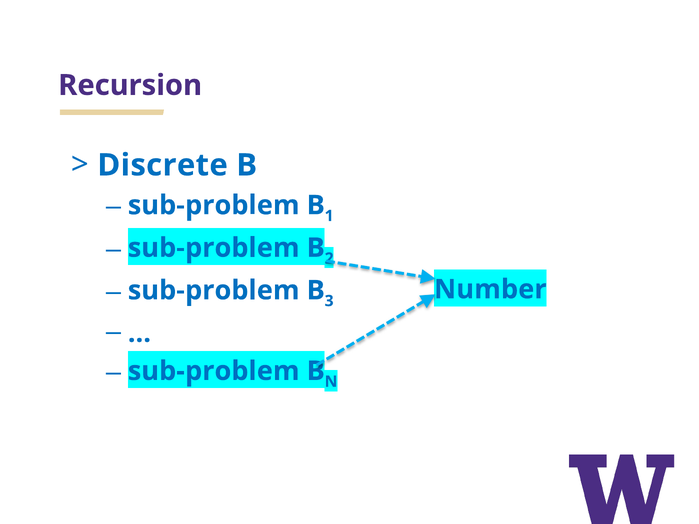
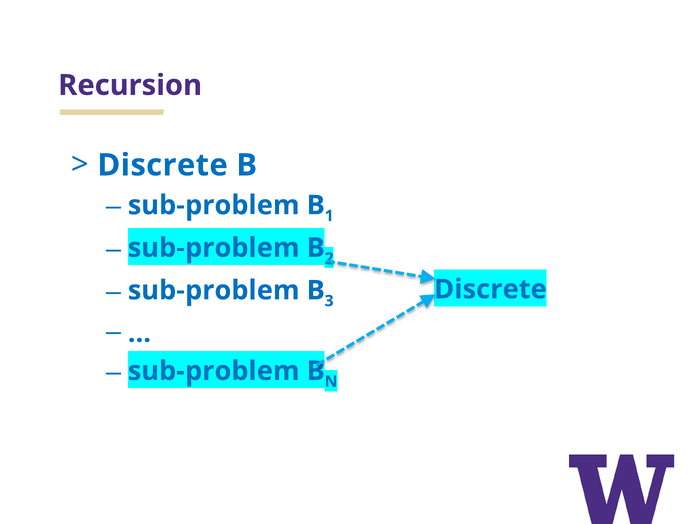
Number: Number -> Discrete (490, 289)
